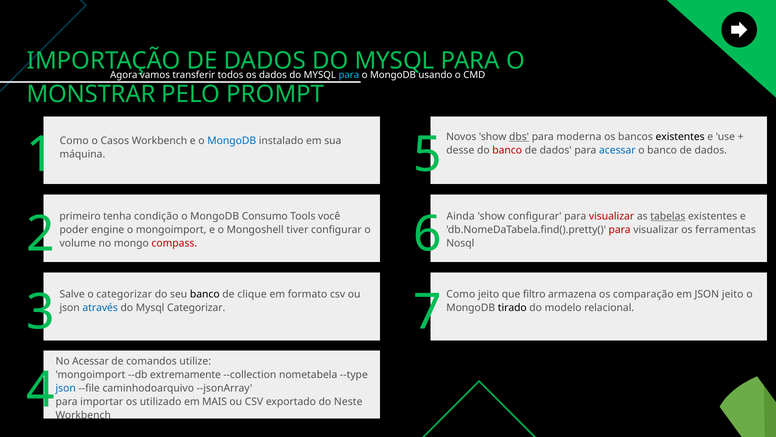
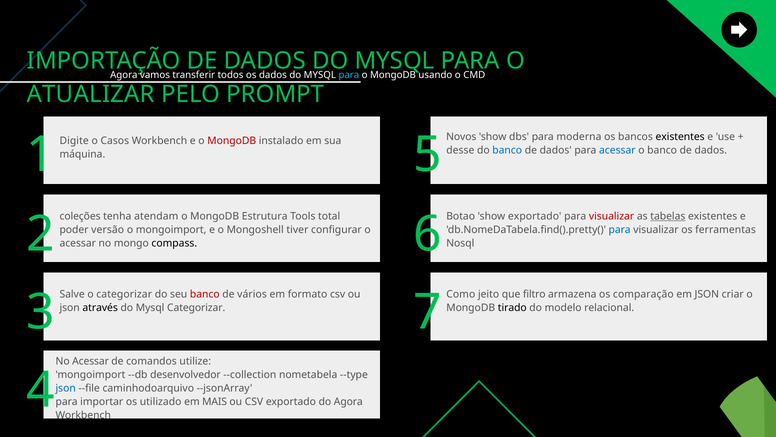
MONSTRAR: MONSTRAR -> ATUALIZAR (91, 94)
dbs underline: present -> none (519, 137)
Como: Como -> Digite (74, 140)
MongoDB colour: blue -> red (232, 140)
banco colour: red -> blue (507, 150)
primeiro: primeiro -> coleções (80, 216)
condição: condição -> atendam (156, 216)
Consumo: Consumo -> Estrutura (265, 216)
você: você -> total (329, 216)
Ainda: Ainda -> Botao (461, 216)
show configurar: configurar -> exportado (535, 216)
engine: engine -> versão (108, 230)
para colour: red -> blue (620, 230)
volume: volume -> acessar (78, 243)
compass colour: red -> black (174, 243)
banco colour: black -> red (205, 294)
clique: clique -> vários (252, 294)
JSON jeito: jeito -> criar (733, 294)
através colour: blue -> black (100, 308)
extremamente: extremamente -> desenvolvedor (185, 375)
do Neste: Neste -> Agora (348, 401)
